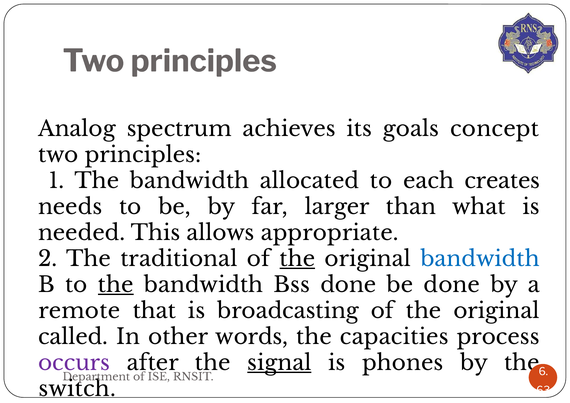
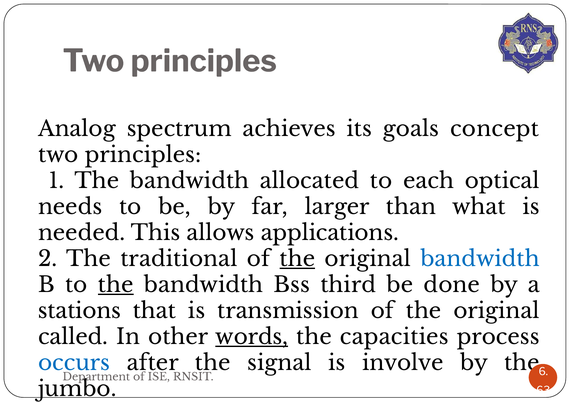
creates: creates -> optical (502, 181)
appropriate: appropriate -> applications (330, 233)
Bss done: done -> third (348, 285)
remote: remote -> stations (79, 311)
broadcasting: broadcasting -> transmission (288, 311)
words underline: none -> present (252, 337)
occurs colour: purple -> blue (74, 363)
signal underline: present -> none (279, 363)
phones: phones -> involve (403, 363)
switch: switch -> jumbo (77, 389)
